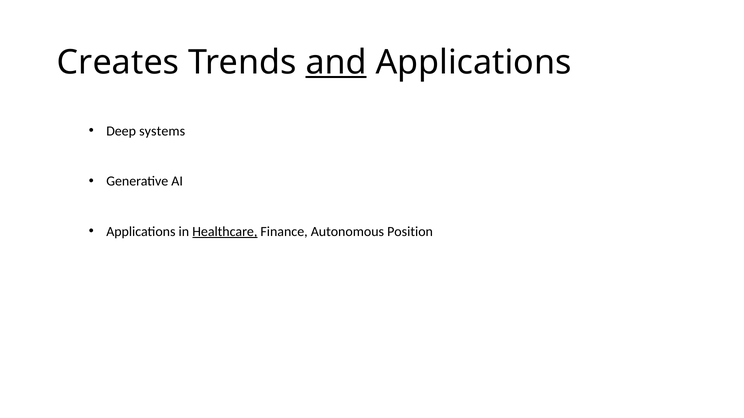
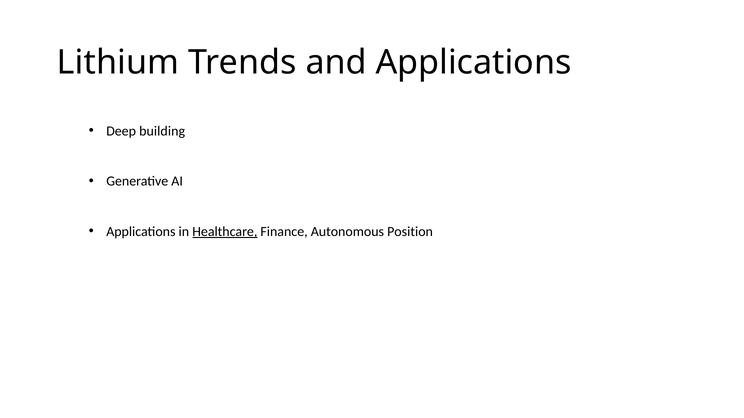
Creates: Creates -> Lithium (118, 62)
and underline: present -> none (336, 62)
systems: systems -> building (162, 131)
